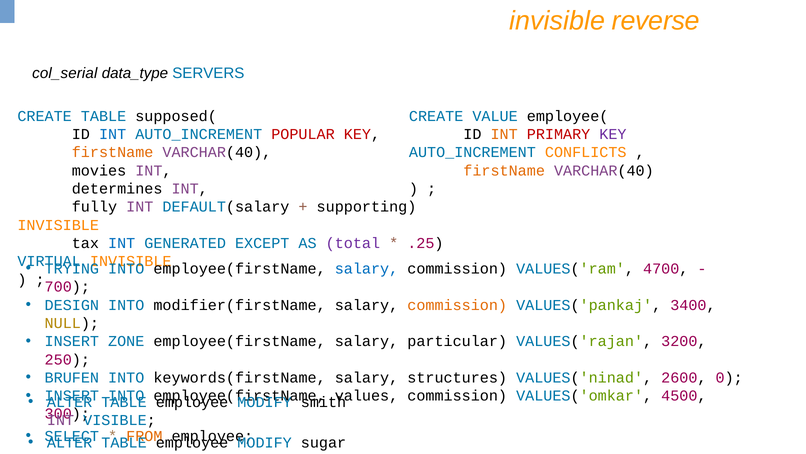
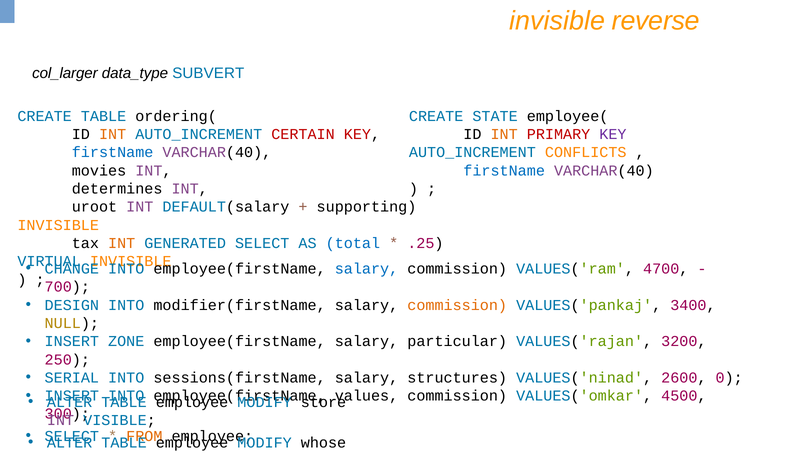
col_serial: col_serial -> col_larger (65, 73)
SERVERS: SERVERS -> SUBVERT (208, 73)
supposed(: supposed( -> ordering( (176, 116)
VALUE: VALUE -> STATE (495, 116)
INT colour: blue -> orange (113, 134)
POPULAR: POPULAR -> CERTAIN (303, 134)
firstName colour: orange -> blue (113, 152)
firstName colour: orange -> blue (504, 170)
fully: fully -> uroot (94, 207)
INT colour: blue -> orange (122, 243)
GENERATED EXCEPT: EXCEPT -> SELECT (262, 243)
total colour: purple -> blue (353, 243)
TRYING: TRYING -> CHANGE (72, 268)
BRUFEN: BRUFEN -> SERIAL (72, 377)
keywords(firstName: keywords(firstName -> sessions(firstName (240, 377)
smith: smith -> store (324, 402)
sugar: sugar -> whose (324, 442)
